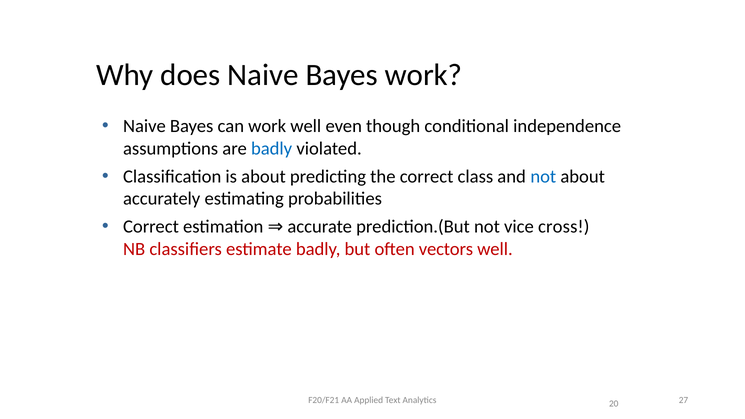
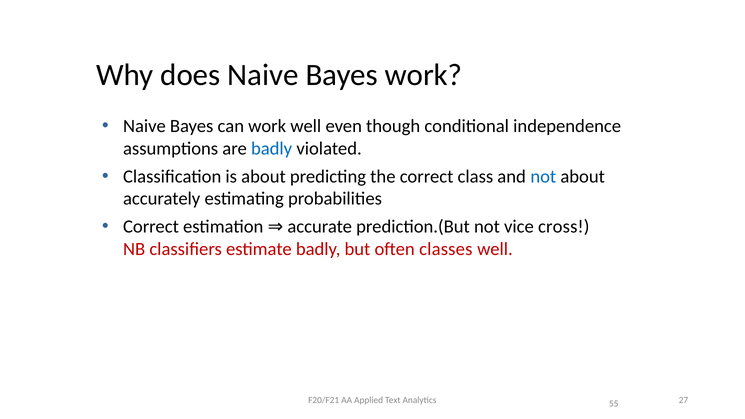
vectors: vectors -> classes (446, 249)
20: 20 -> 55 (614, 404)
